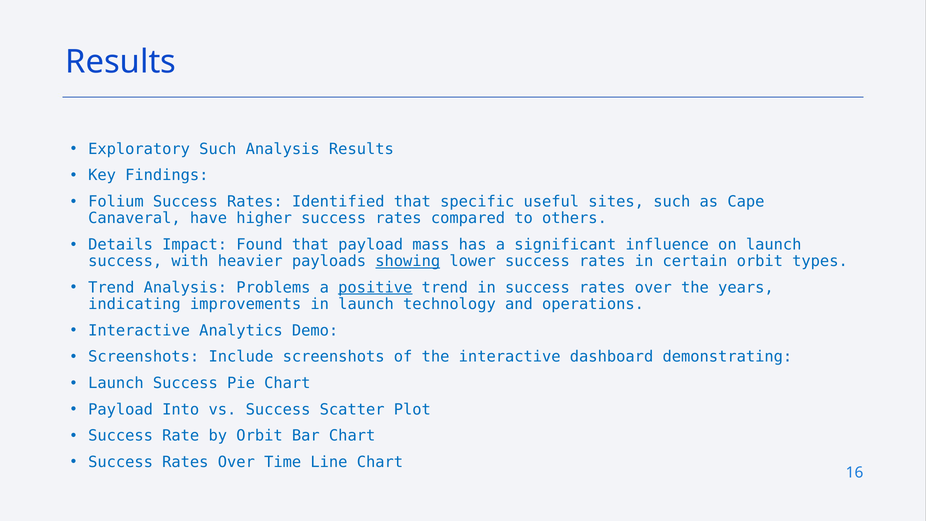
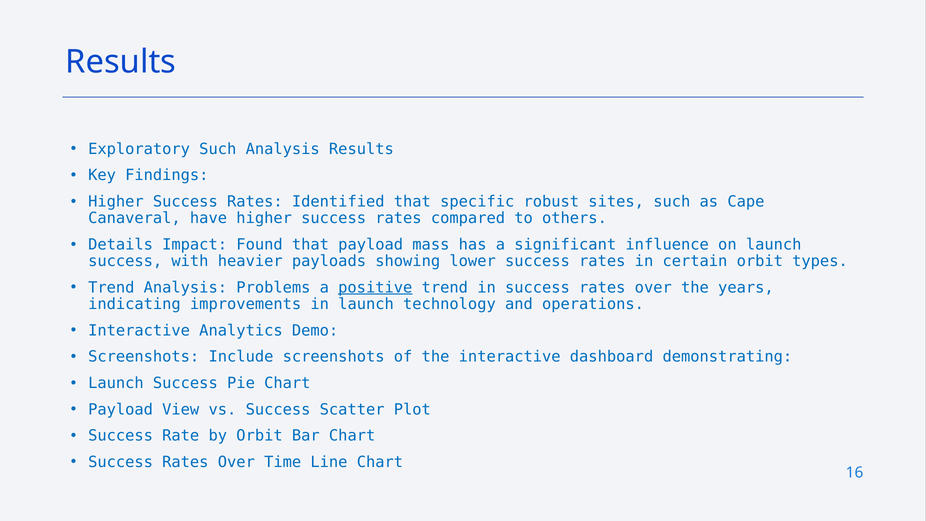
Folium: Folium -> Higher (116, 202)
useful: useful -> robust (551, 202)
showing underline: present -> none (408, 261)
Into: Into -> View (181, 409)
